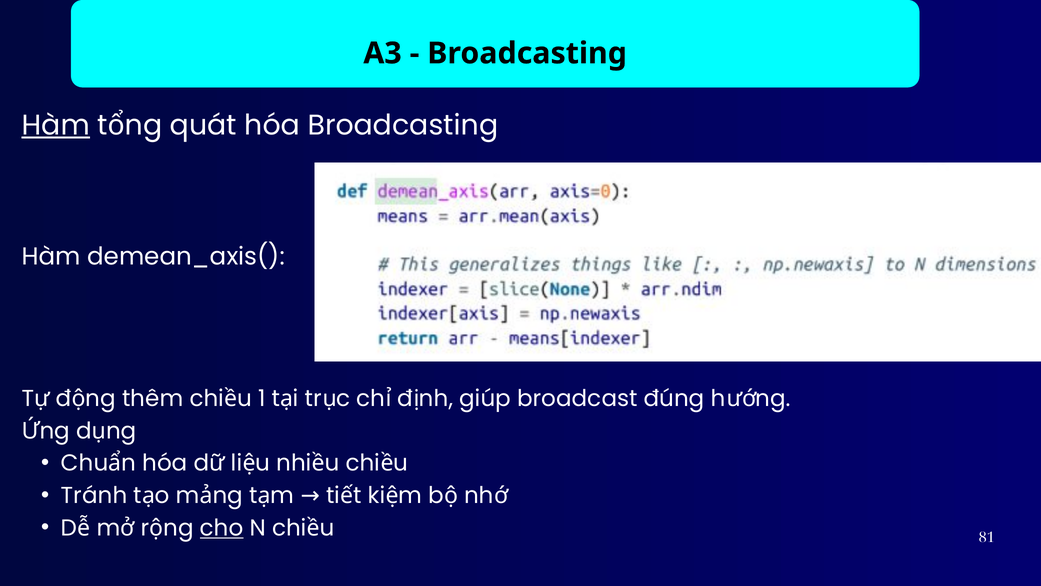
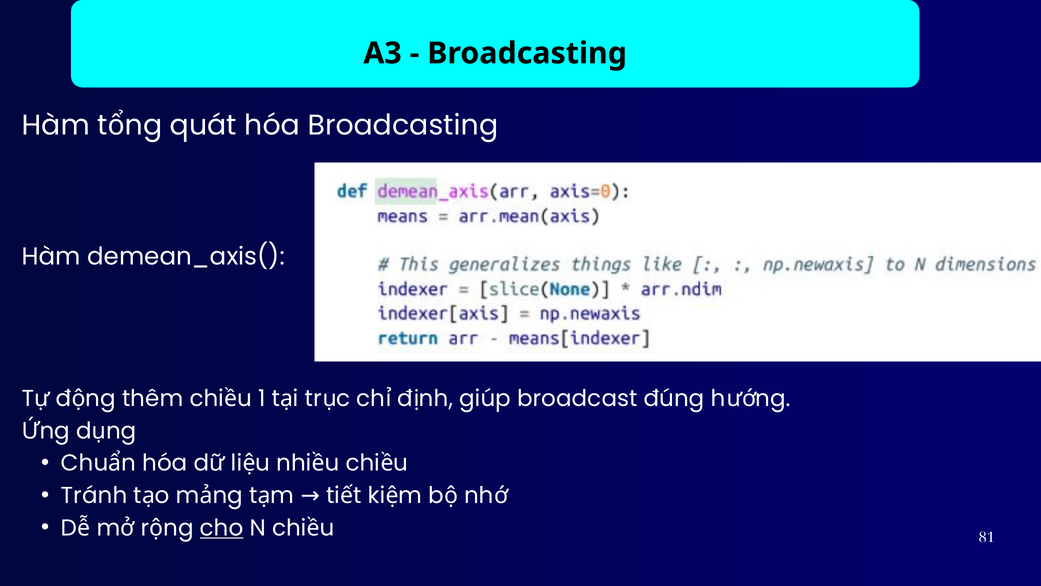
Hàm underline: present -> none (56, 125)
